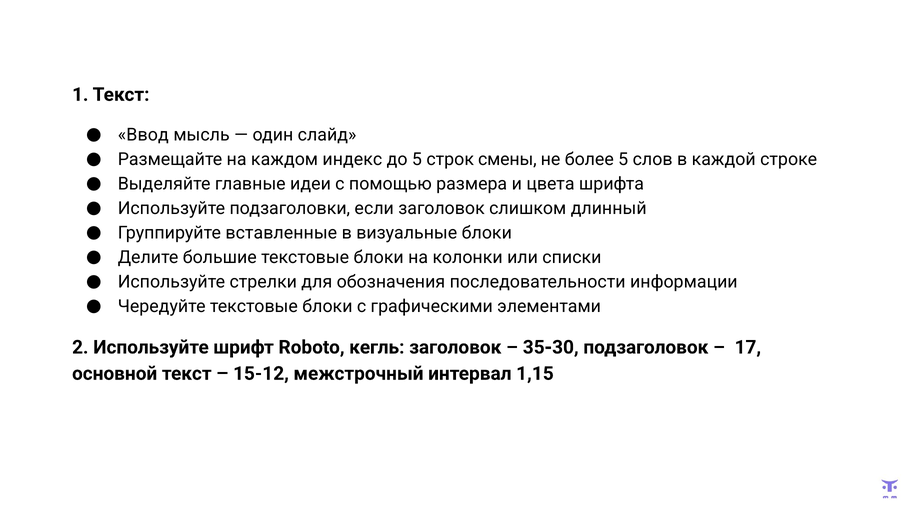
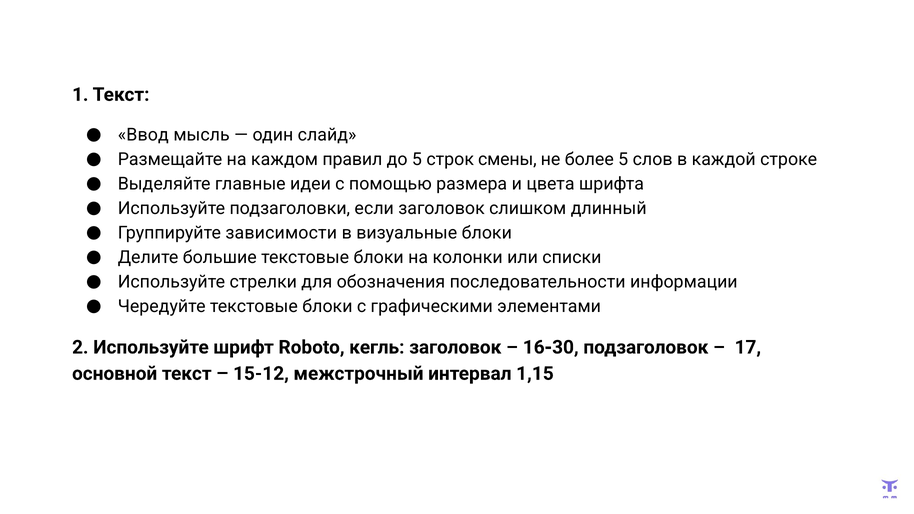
индекс: индекс -> правил (352, 160)
вставленные: вставленные -> зависимости (281, 233)
35-30: 35-30 -> 16-30 (551, 347)
